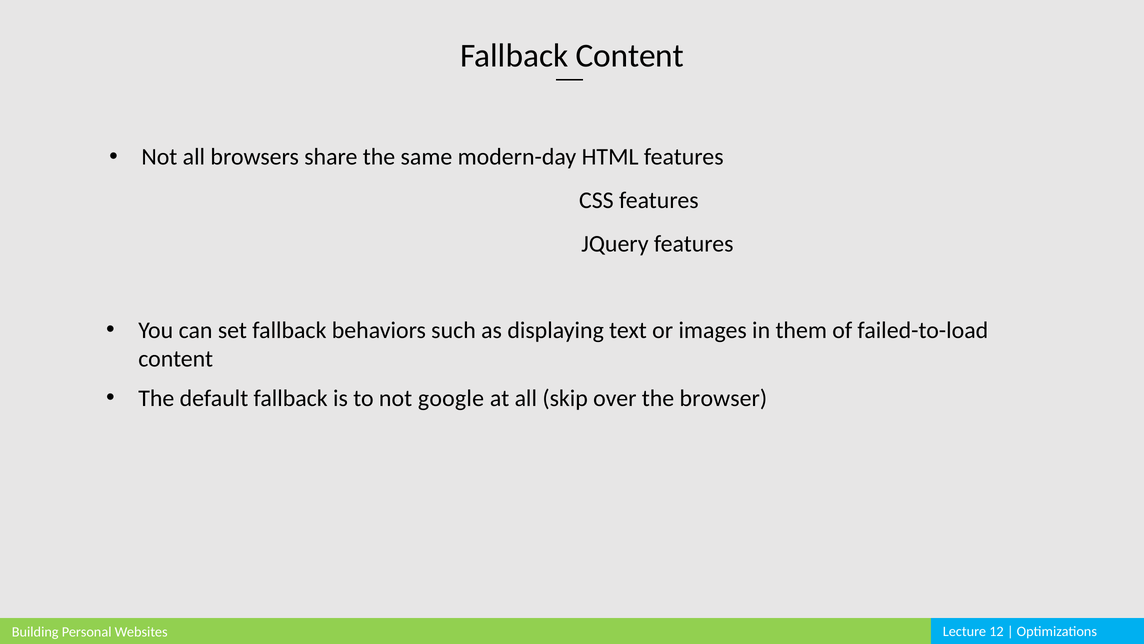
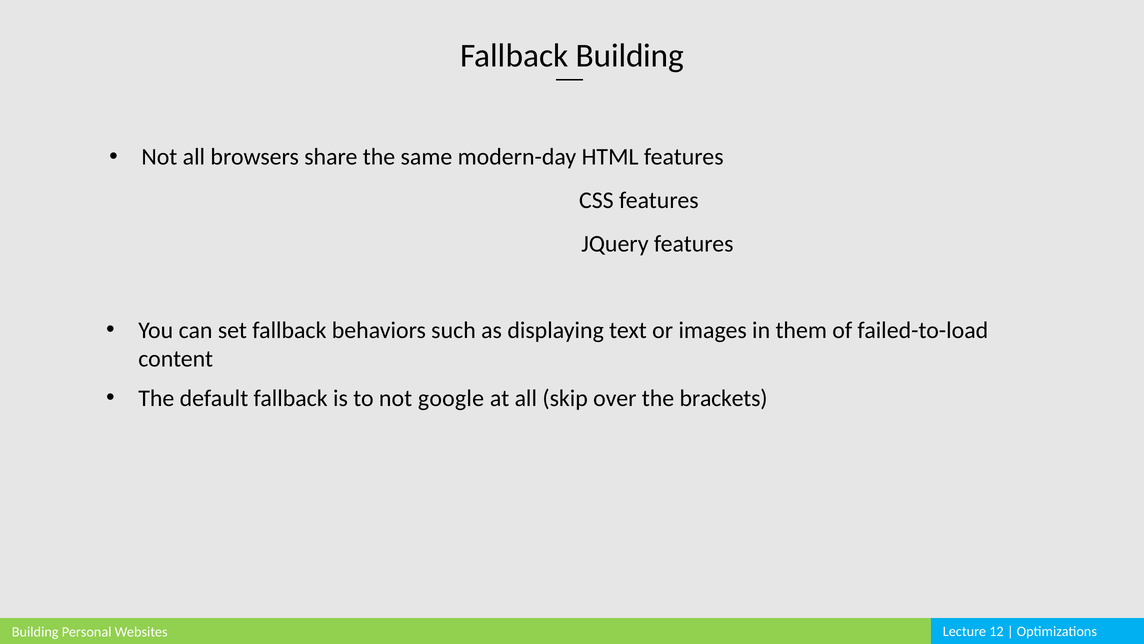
Fallback Content: Content -> Building (630, 56)
browser: browser -> brackets (724, 398)
